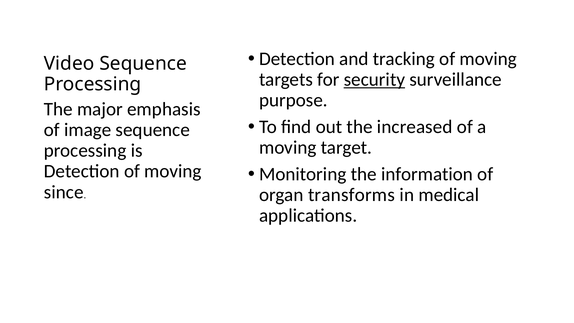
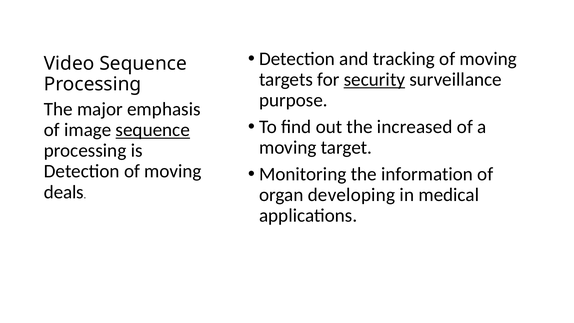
sequence underline: none -> present (153, 130)
since: since -> deals (64, 192)
transforms: transforms -> developing (351, 195)
